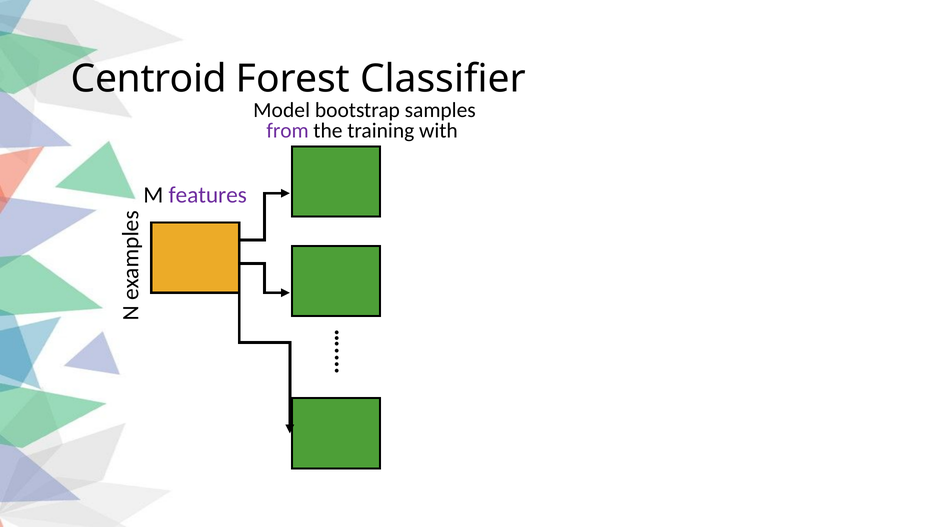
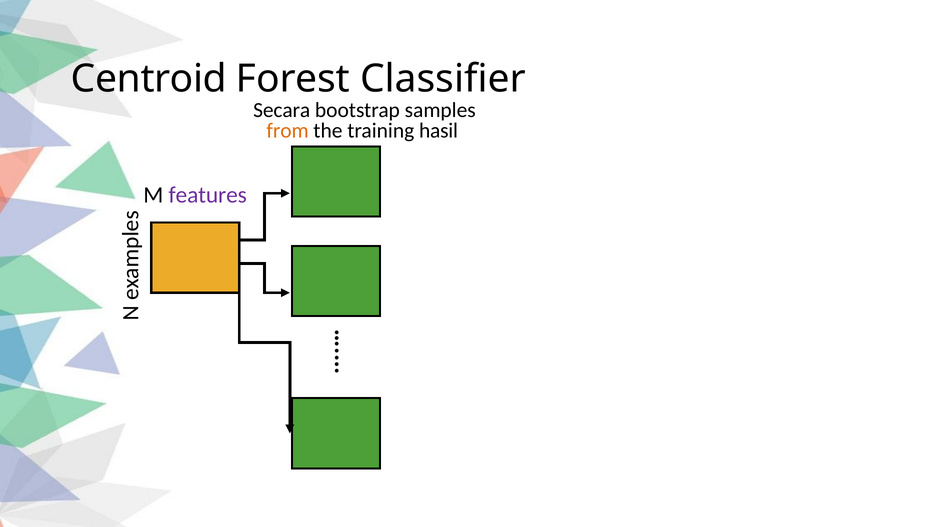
Model: Model -> Secara (282, 110)
from colour: purple -> orange (288, 131)
with: with -> hasil (438, 131)
